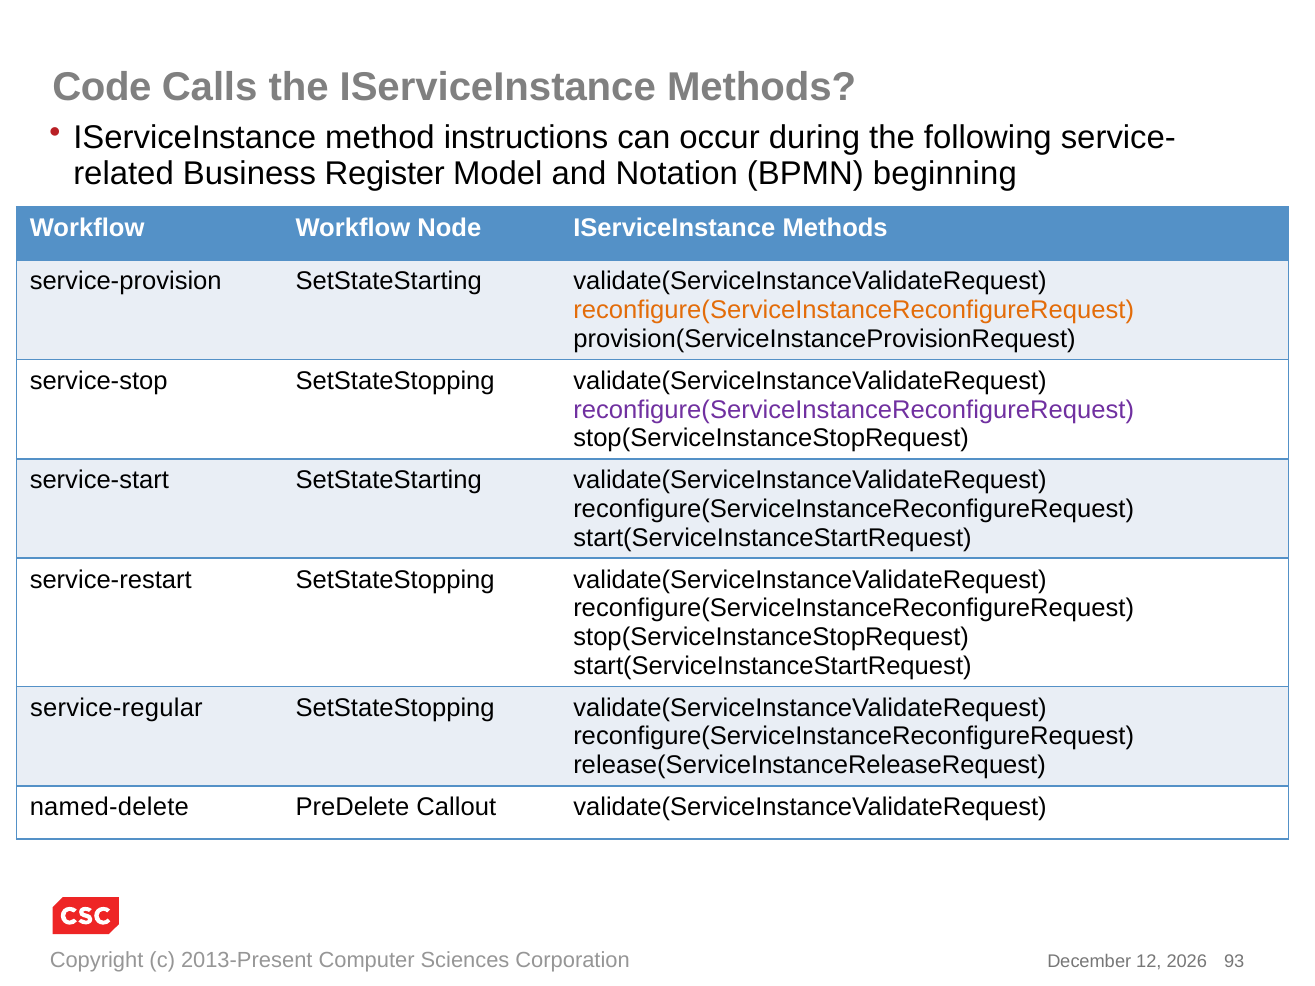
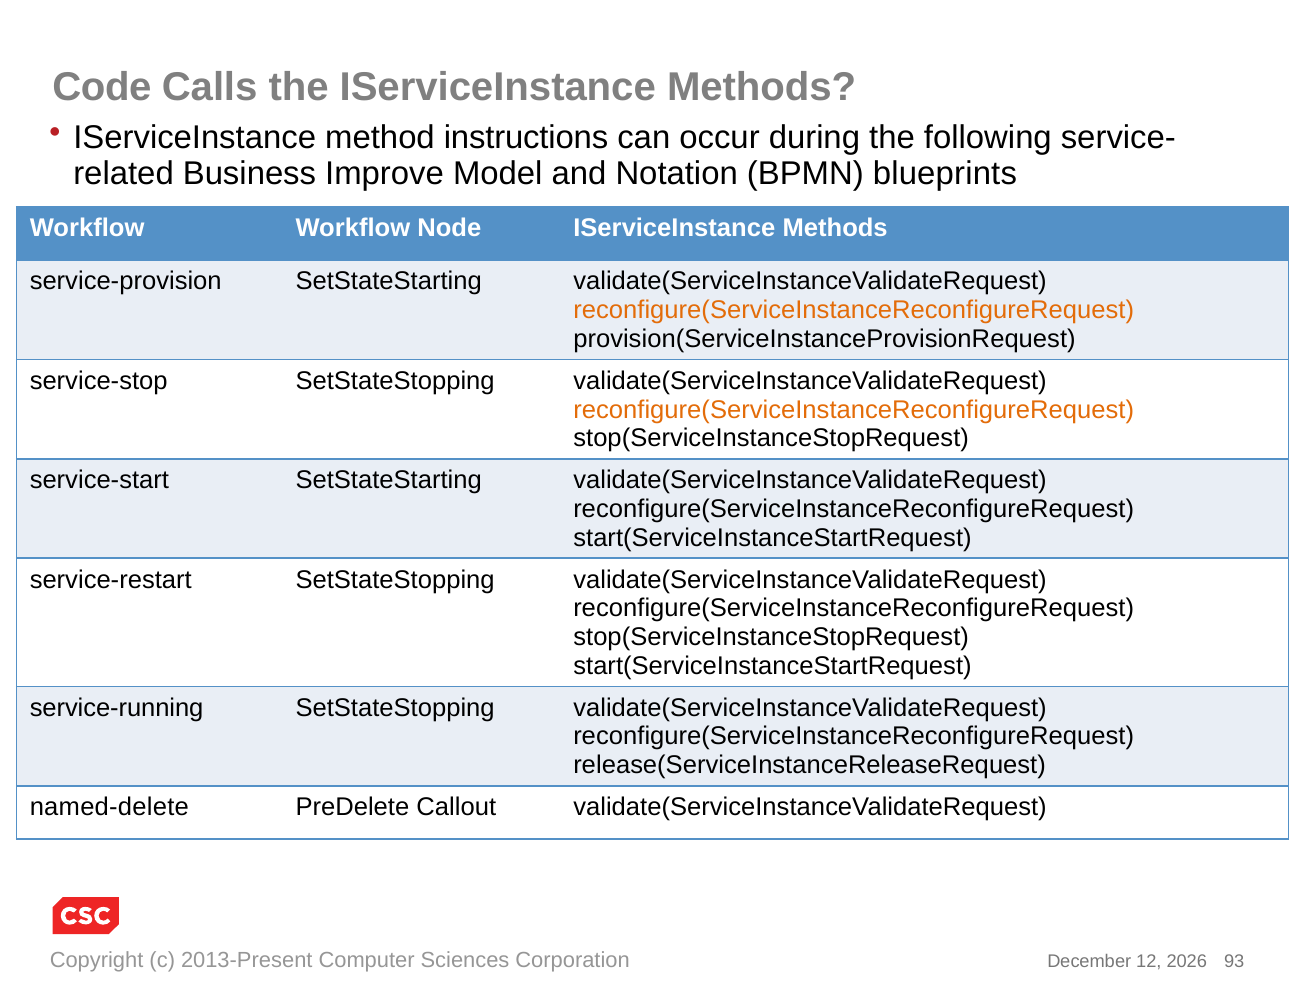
Register: Register -> Improve (385, 173)
beginning: beginning -> blueprints (945, 173)
reconfigure(ServiceInstanceReconfigureRequest colour: purple -> orange (854, 410)
service-regular: service-regular -> service-running (117, 708)
